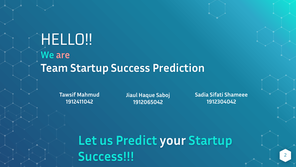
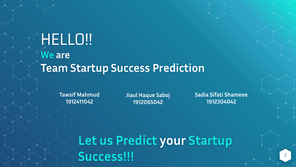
are colour: pink -> white (63, 55)
